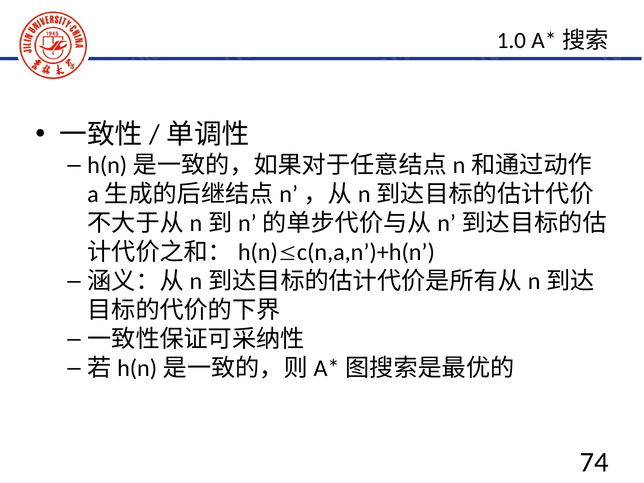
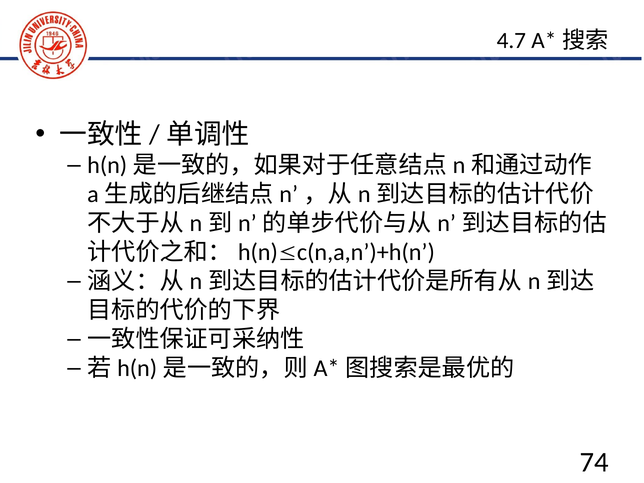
1.0: 1.0 -> 4.7 (511, 41)
